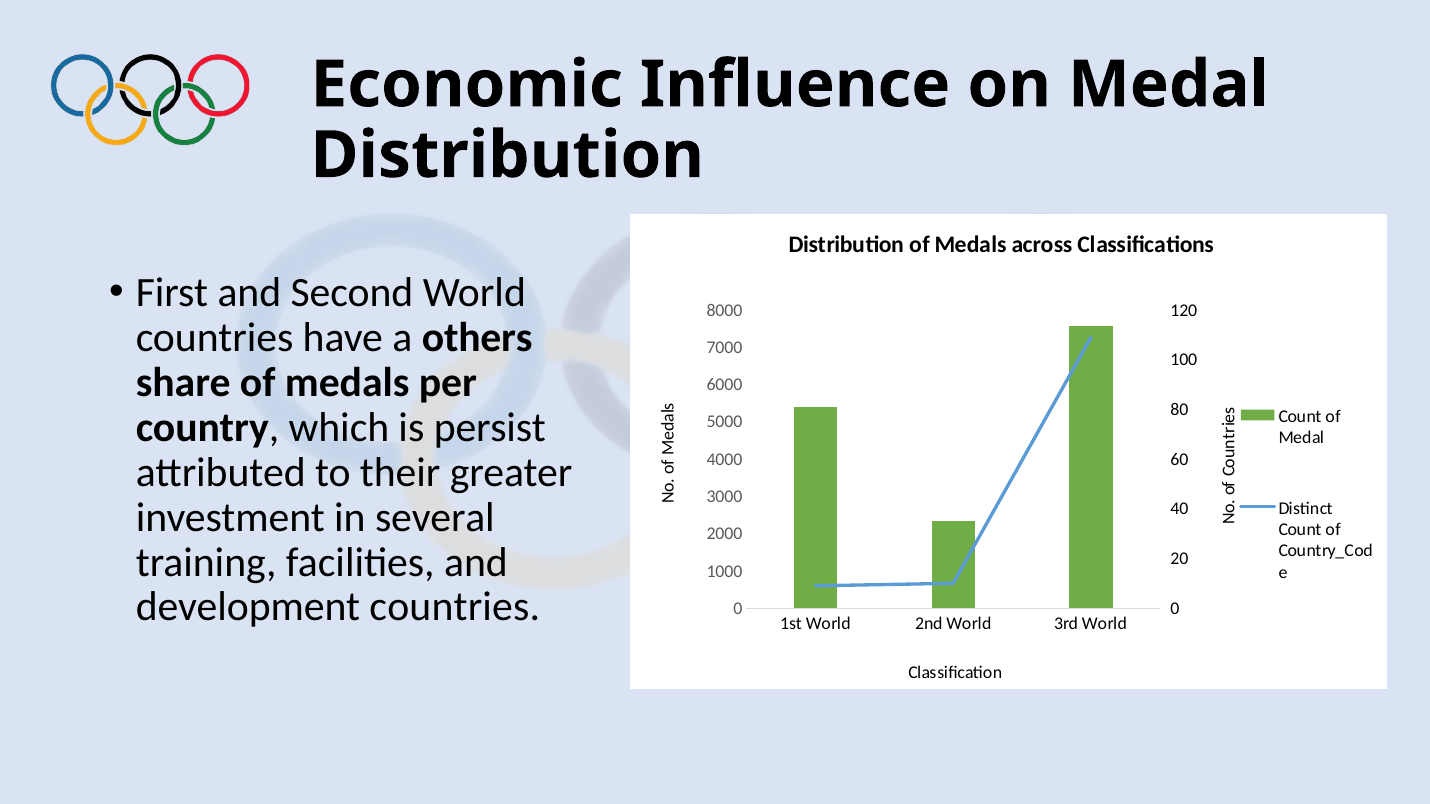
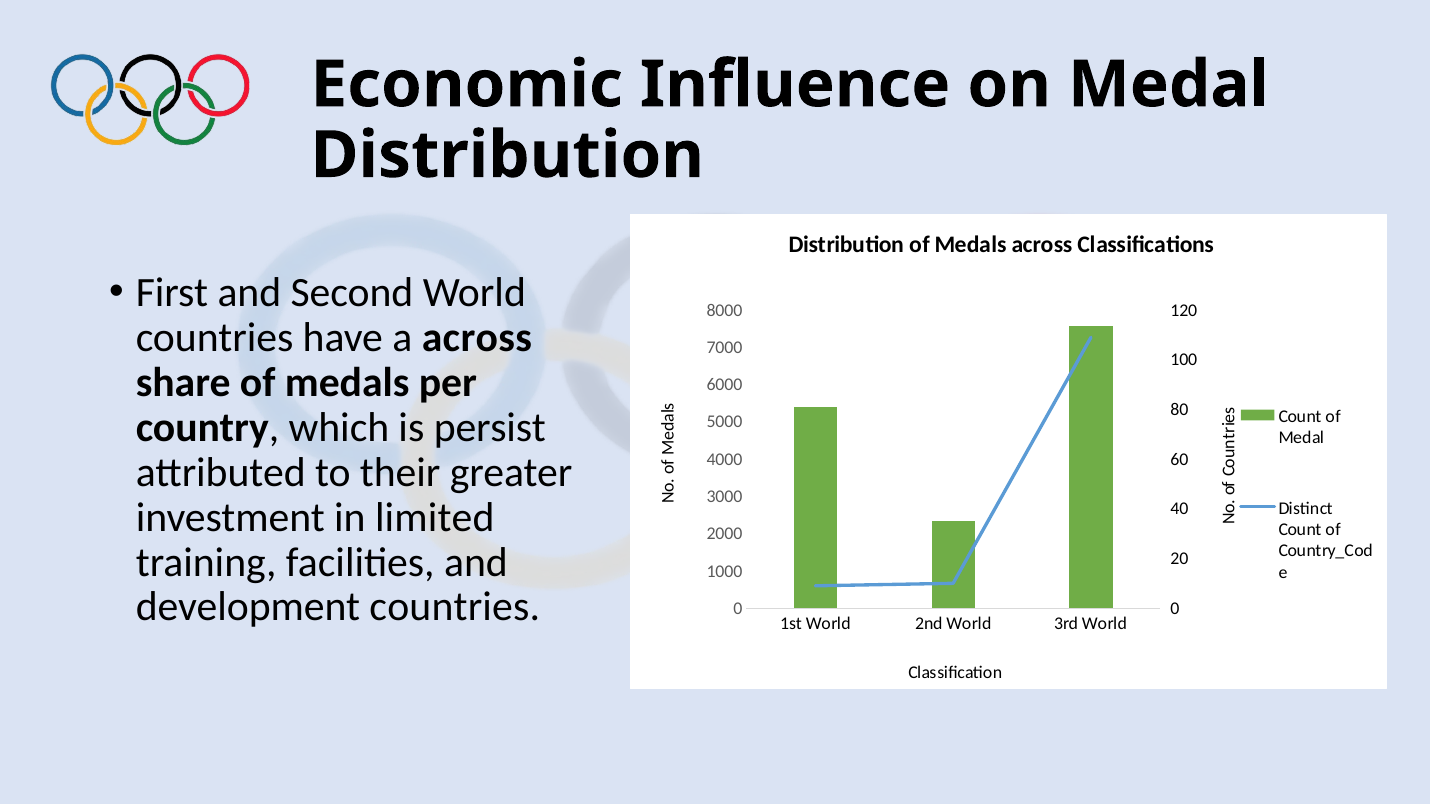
a others: others -> across (477, 338)
several: several -> limited (435, 518)
